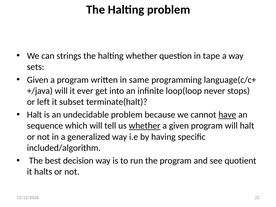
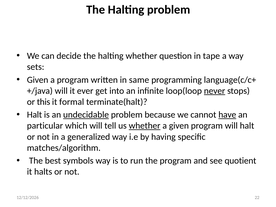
strings: strings -> decide (69, 56)
never underline: none -> present (215, 91)
left: left -> this (44, 102)
subset: subset -> formal (72, 102)
undecidable underline: none -> present (86, 115)
sequence: sequence -> particular (45, 126)
included/algorithm: included/algorithm -> matches/algorithm (64, 148)
decision: decision -> symbols (78, 161)
